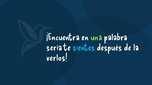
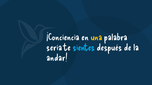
¡Encuentra: ¡Encuentra -> ¡Conciencia (63, 37)
una colour: light green -> yellow (96, 37)
verlos: verlos -> andar (57, 58)
